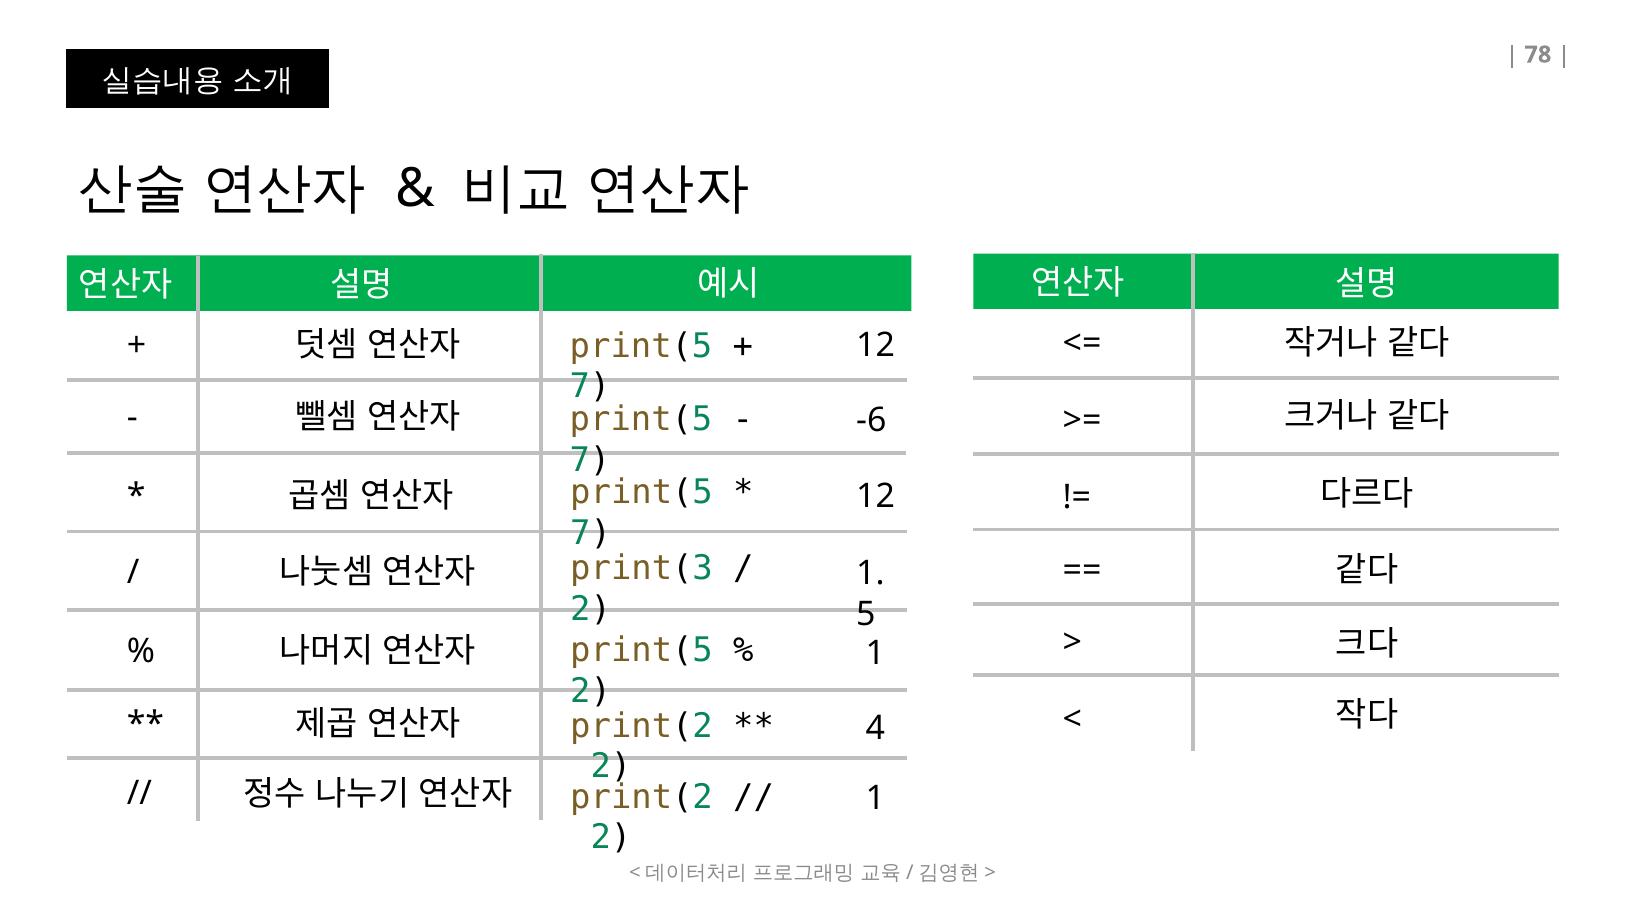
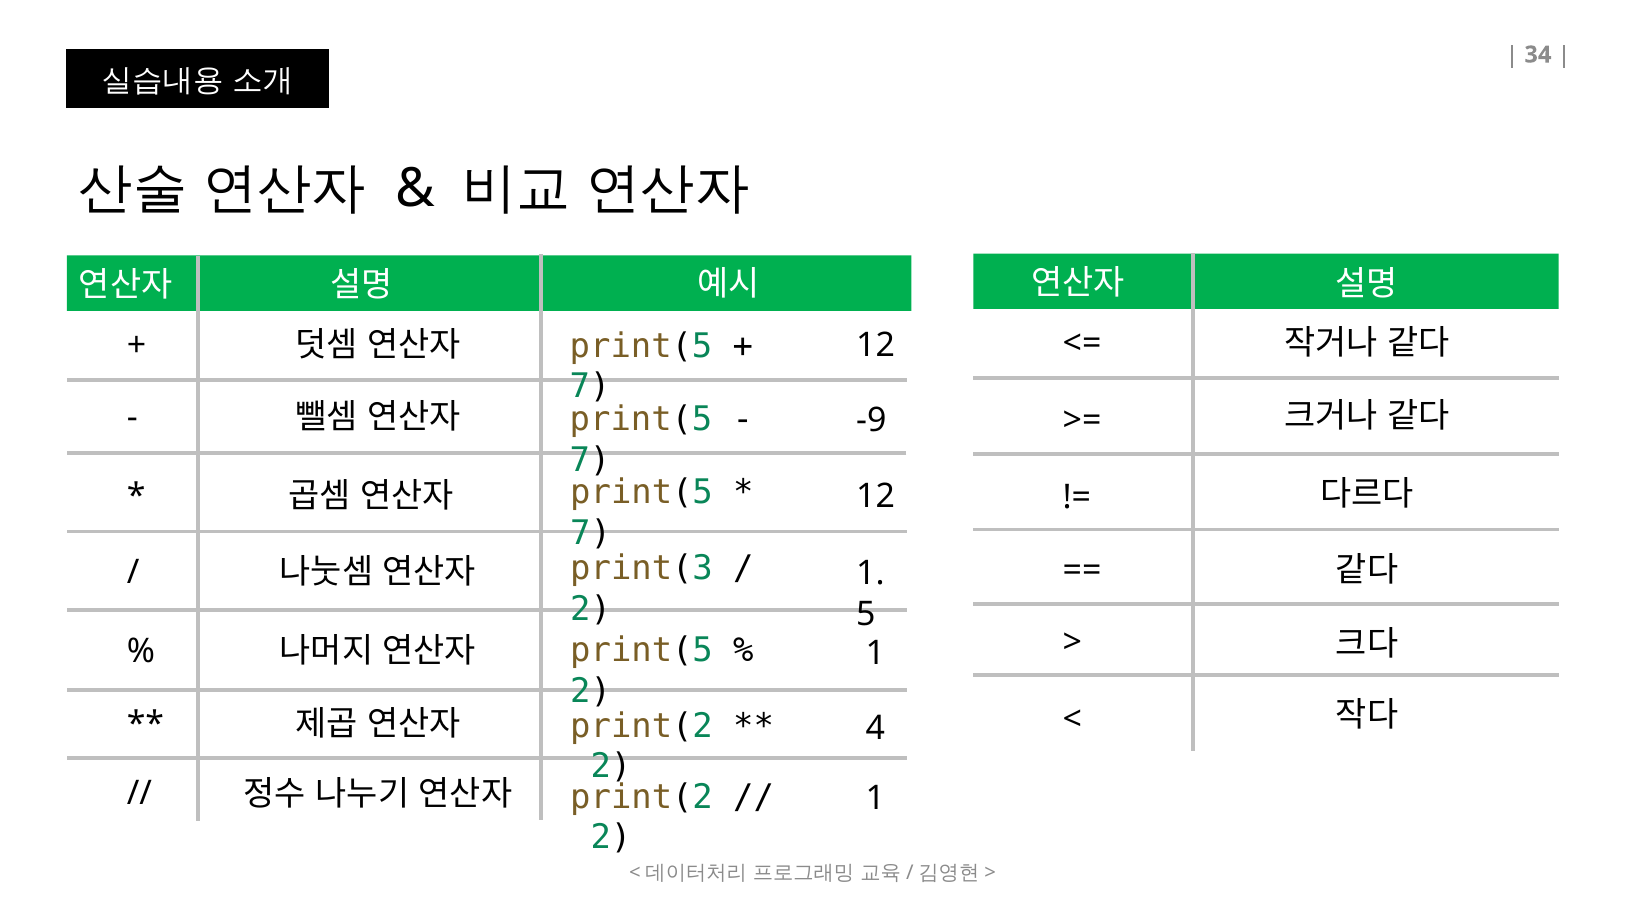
78: 78 -> 34 (1538, 55)
-6: -6 -> -9 (871, 421)
